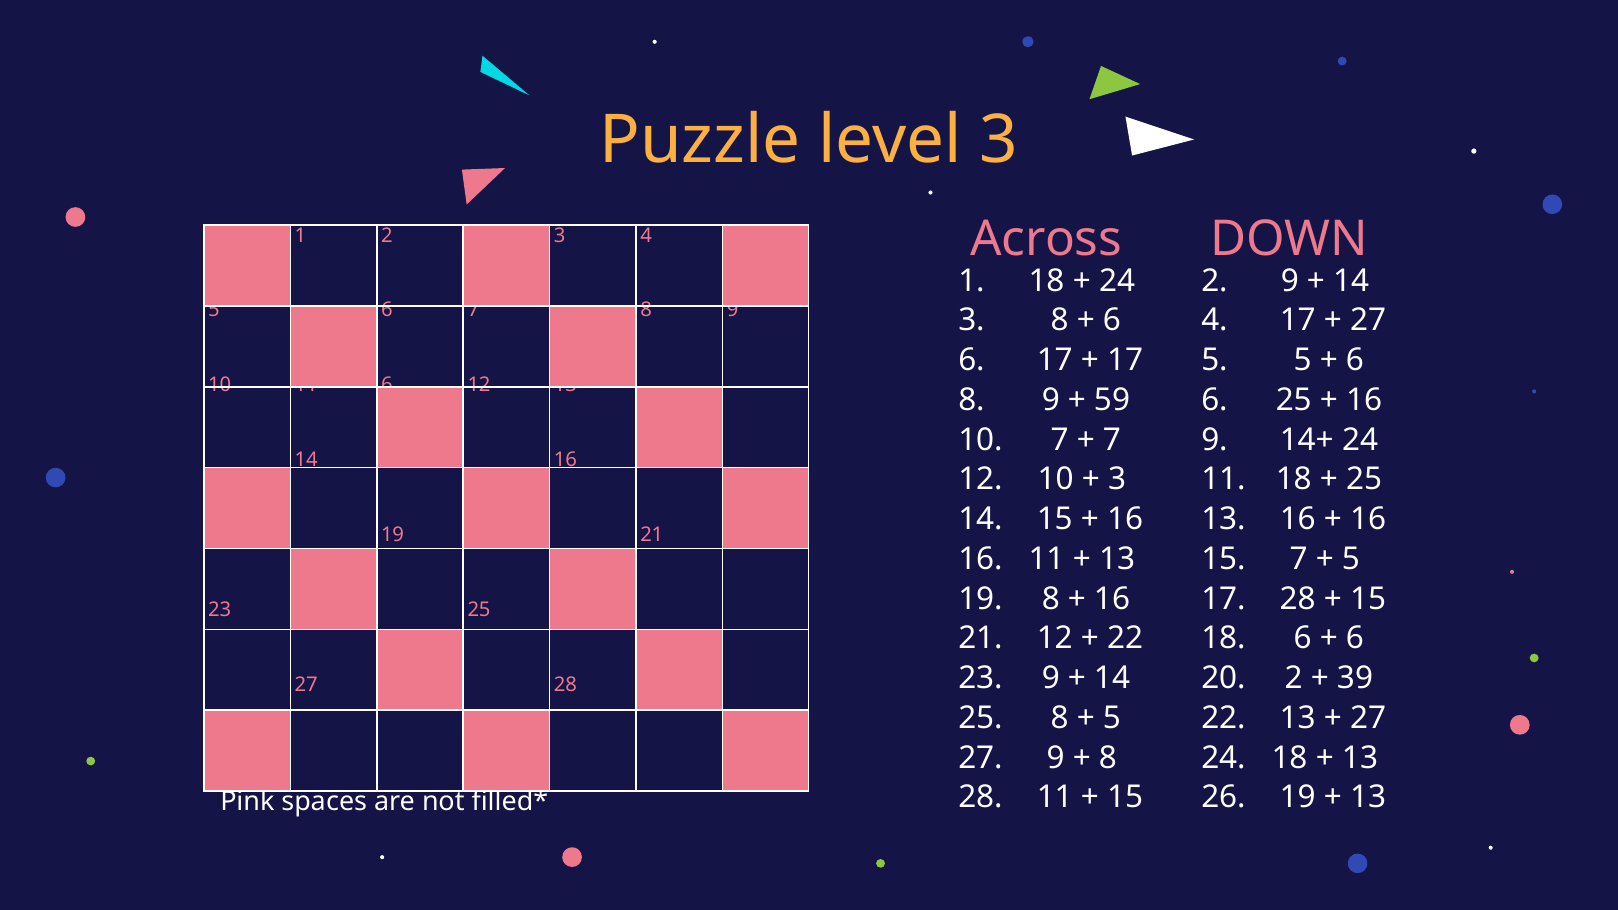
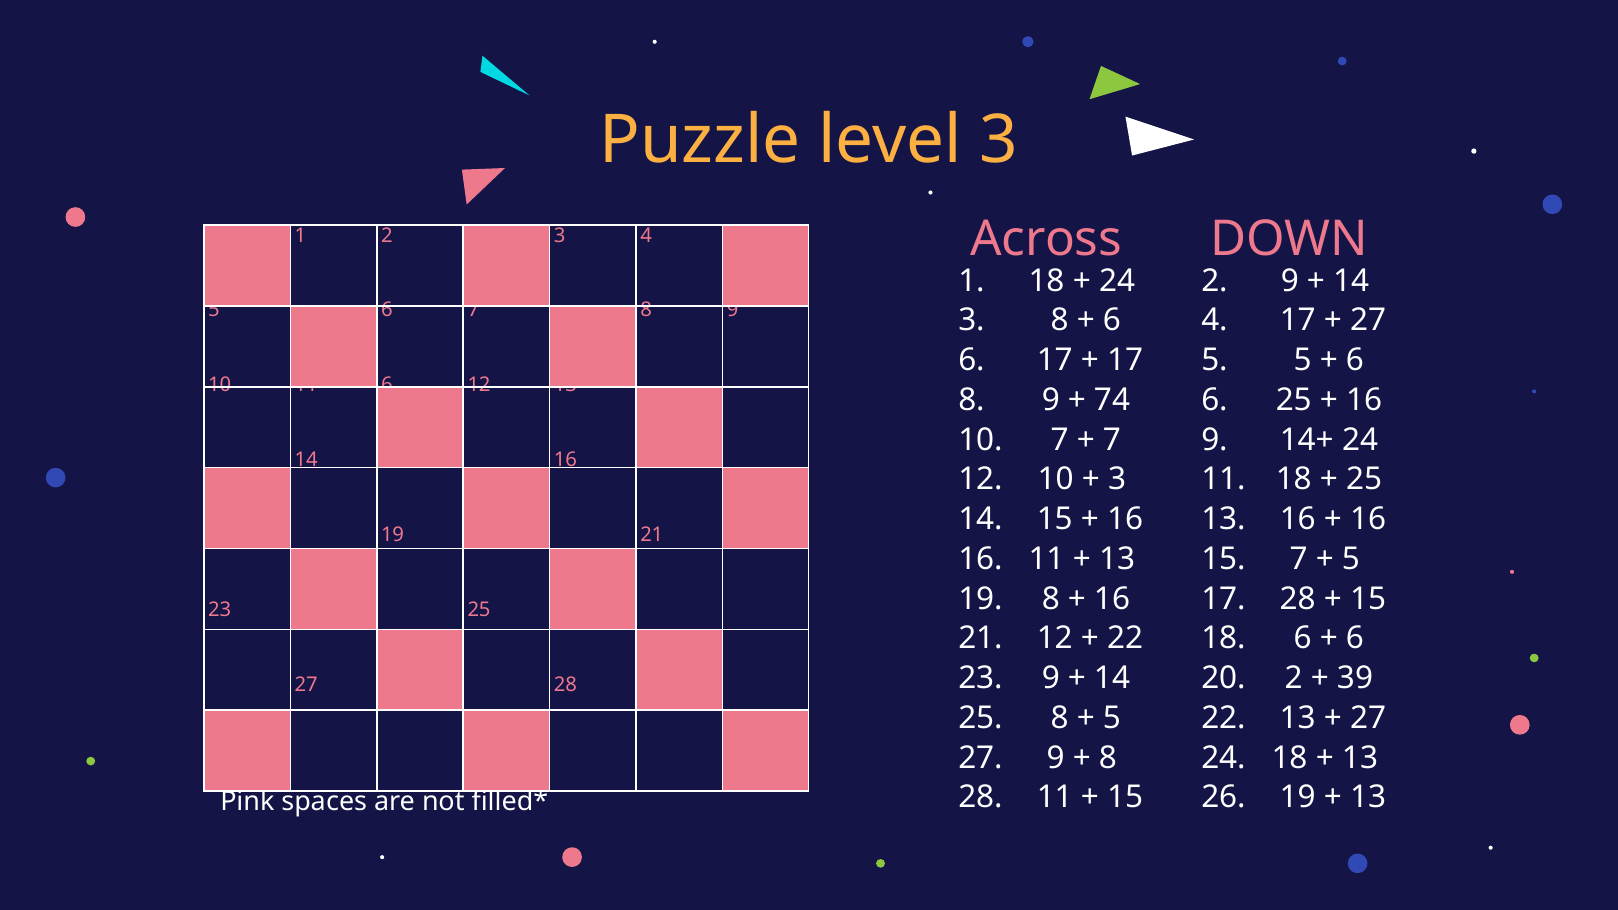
59: 59 -> 74 (1112, 400)
